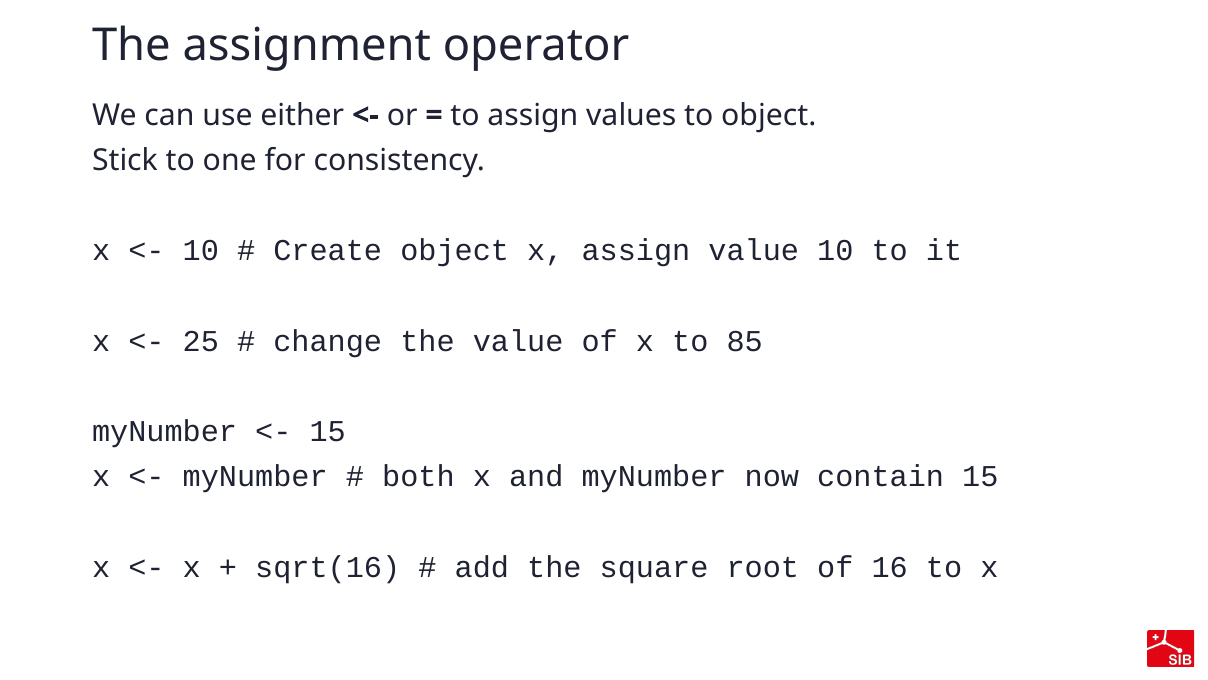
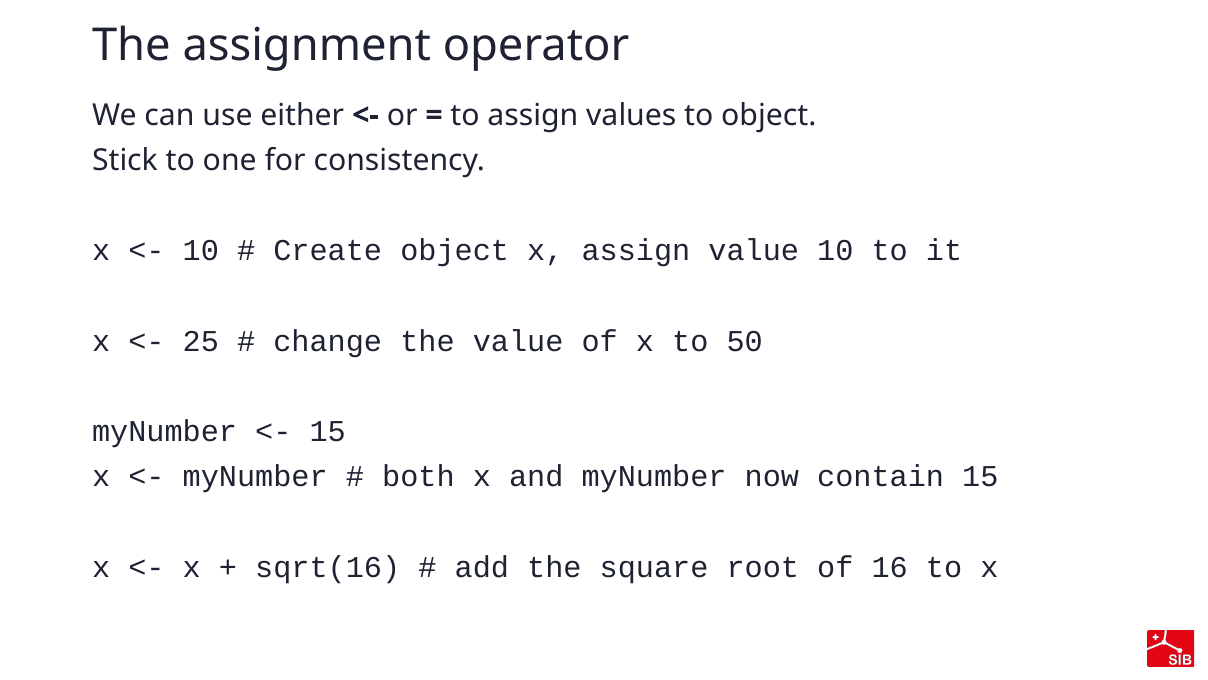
85: 85 -> 50 (745, 341)
